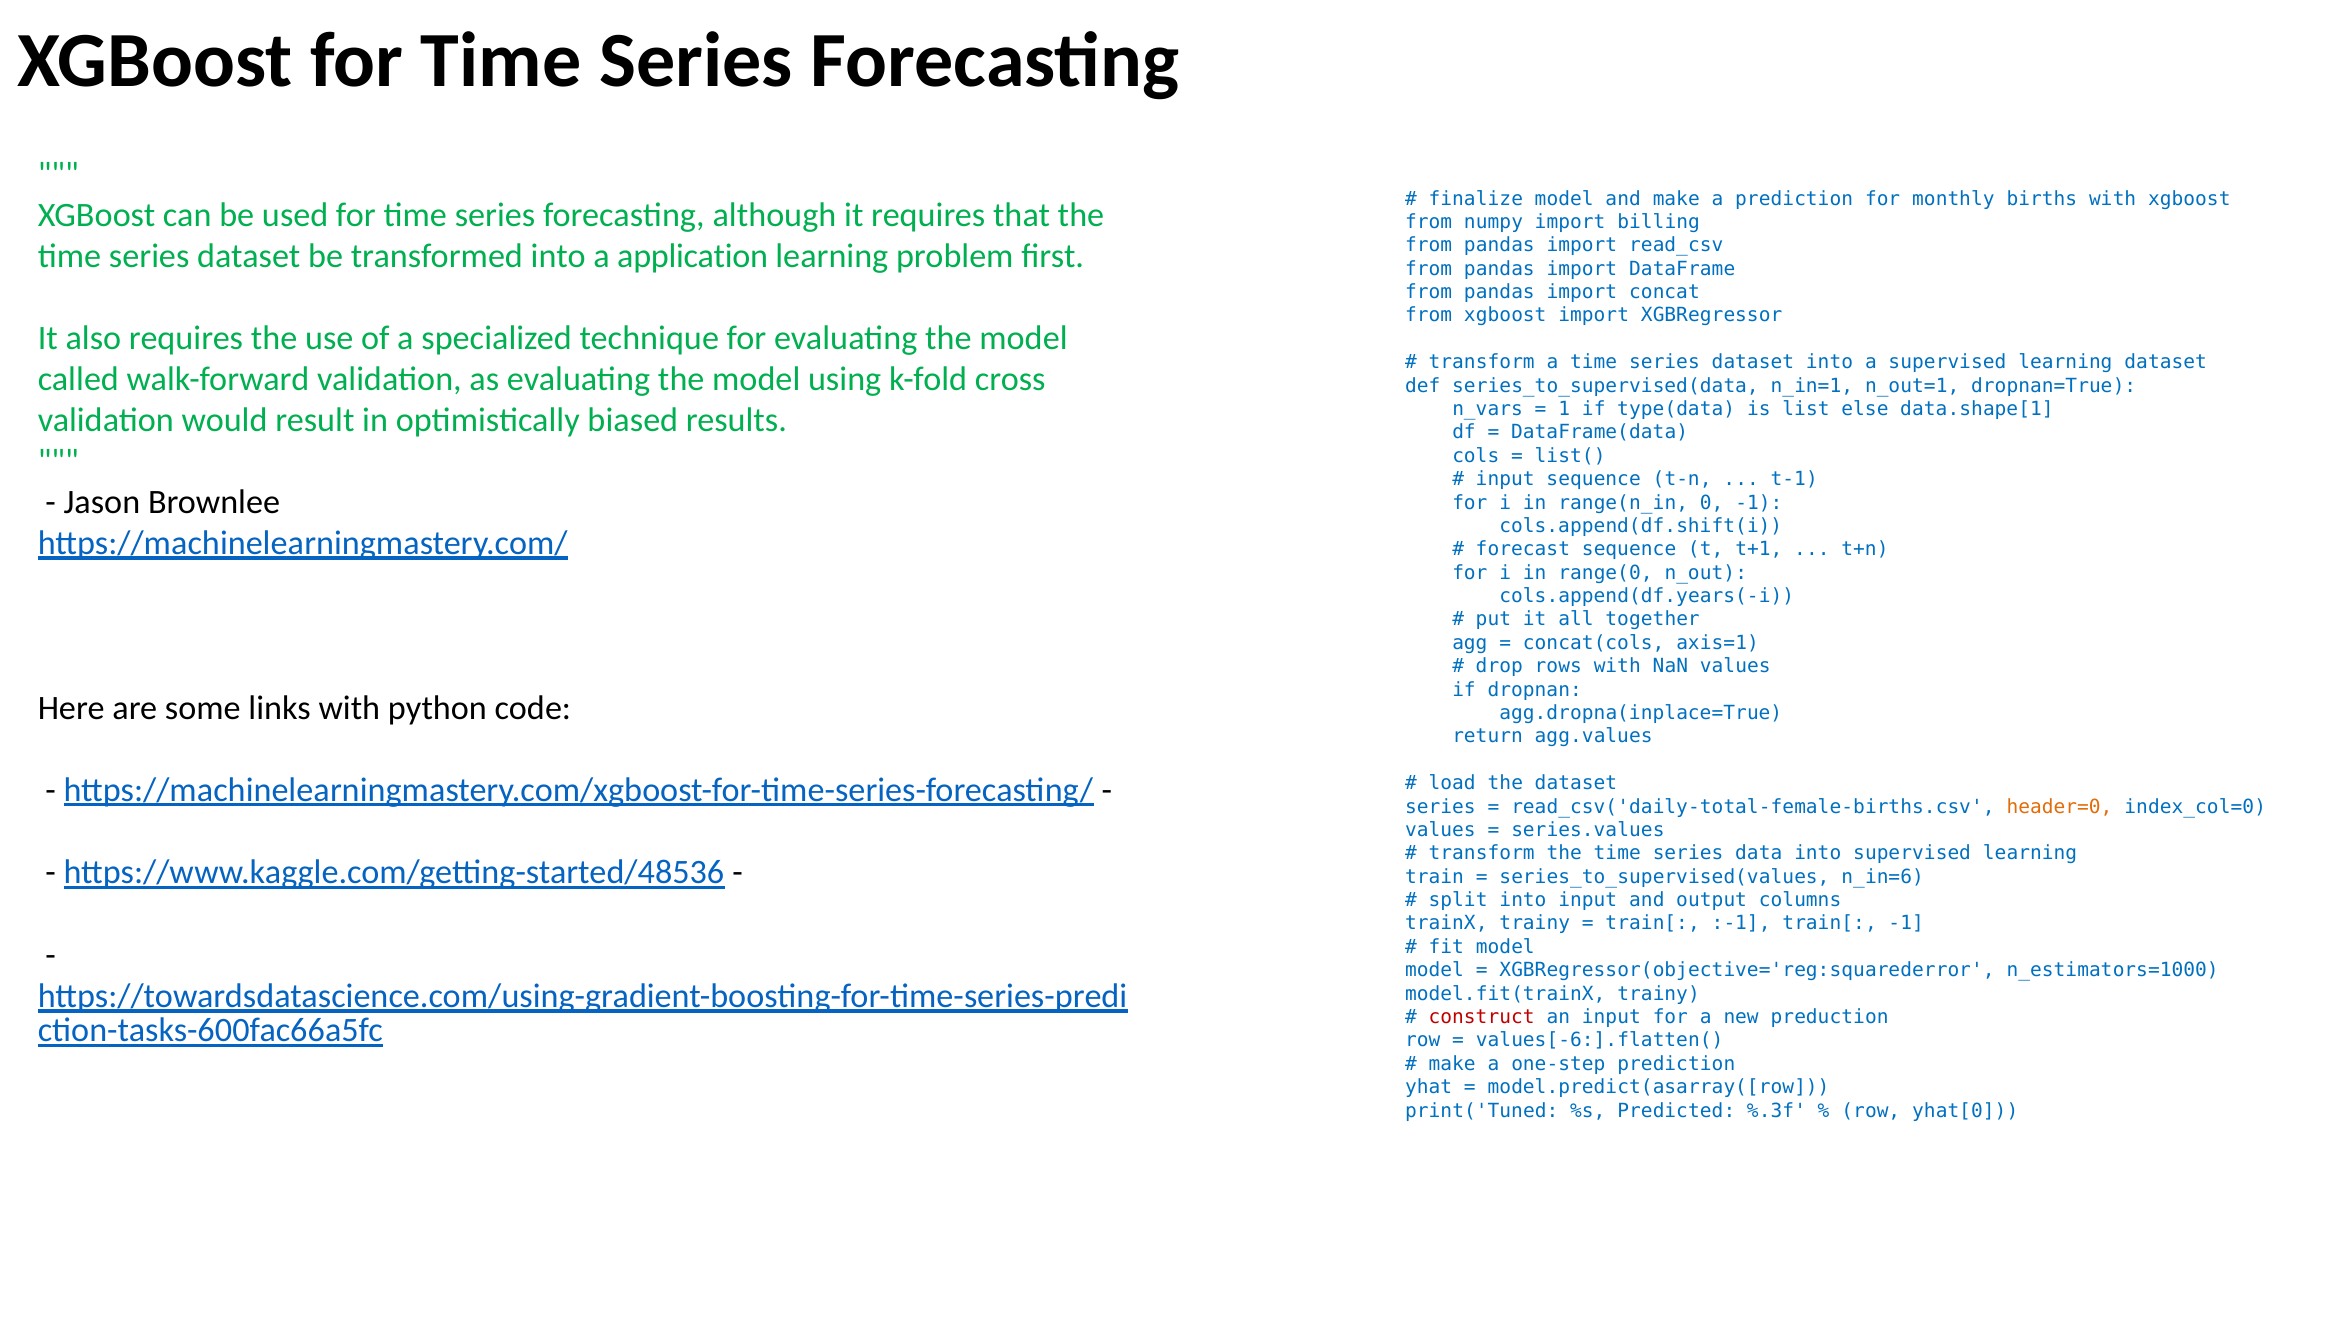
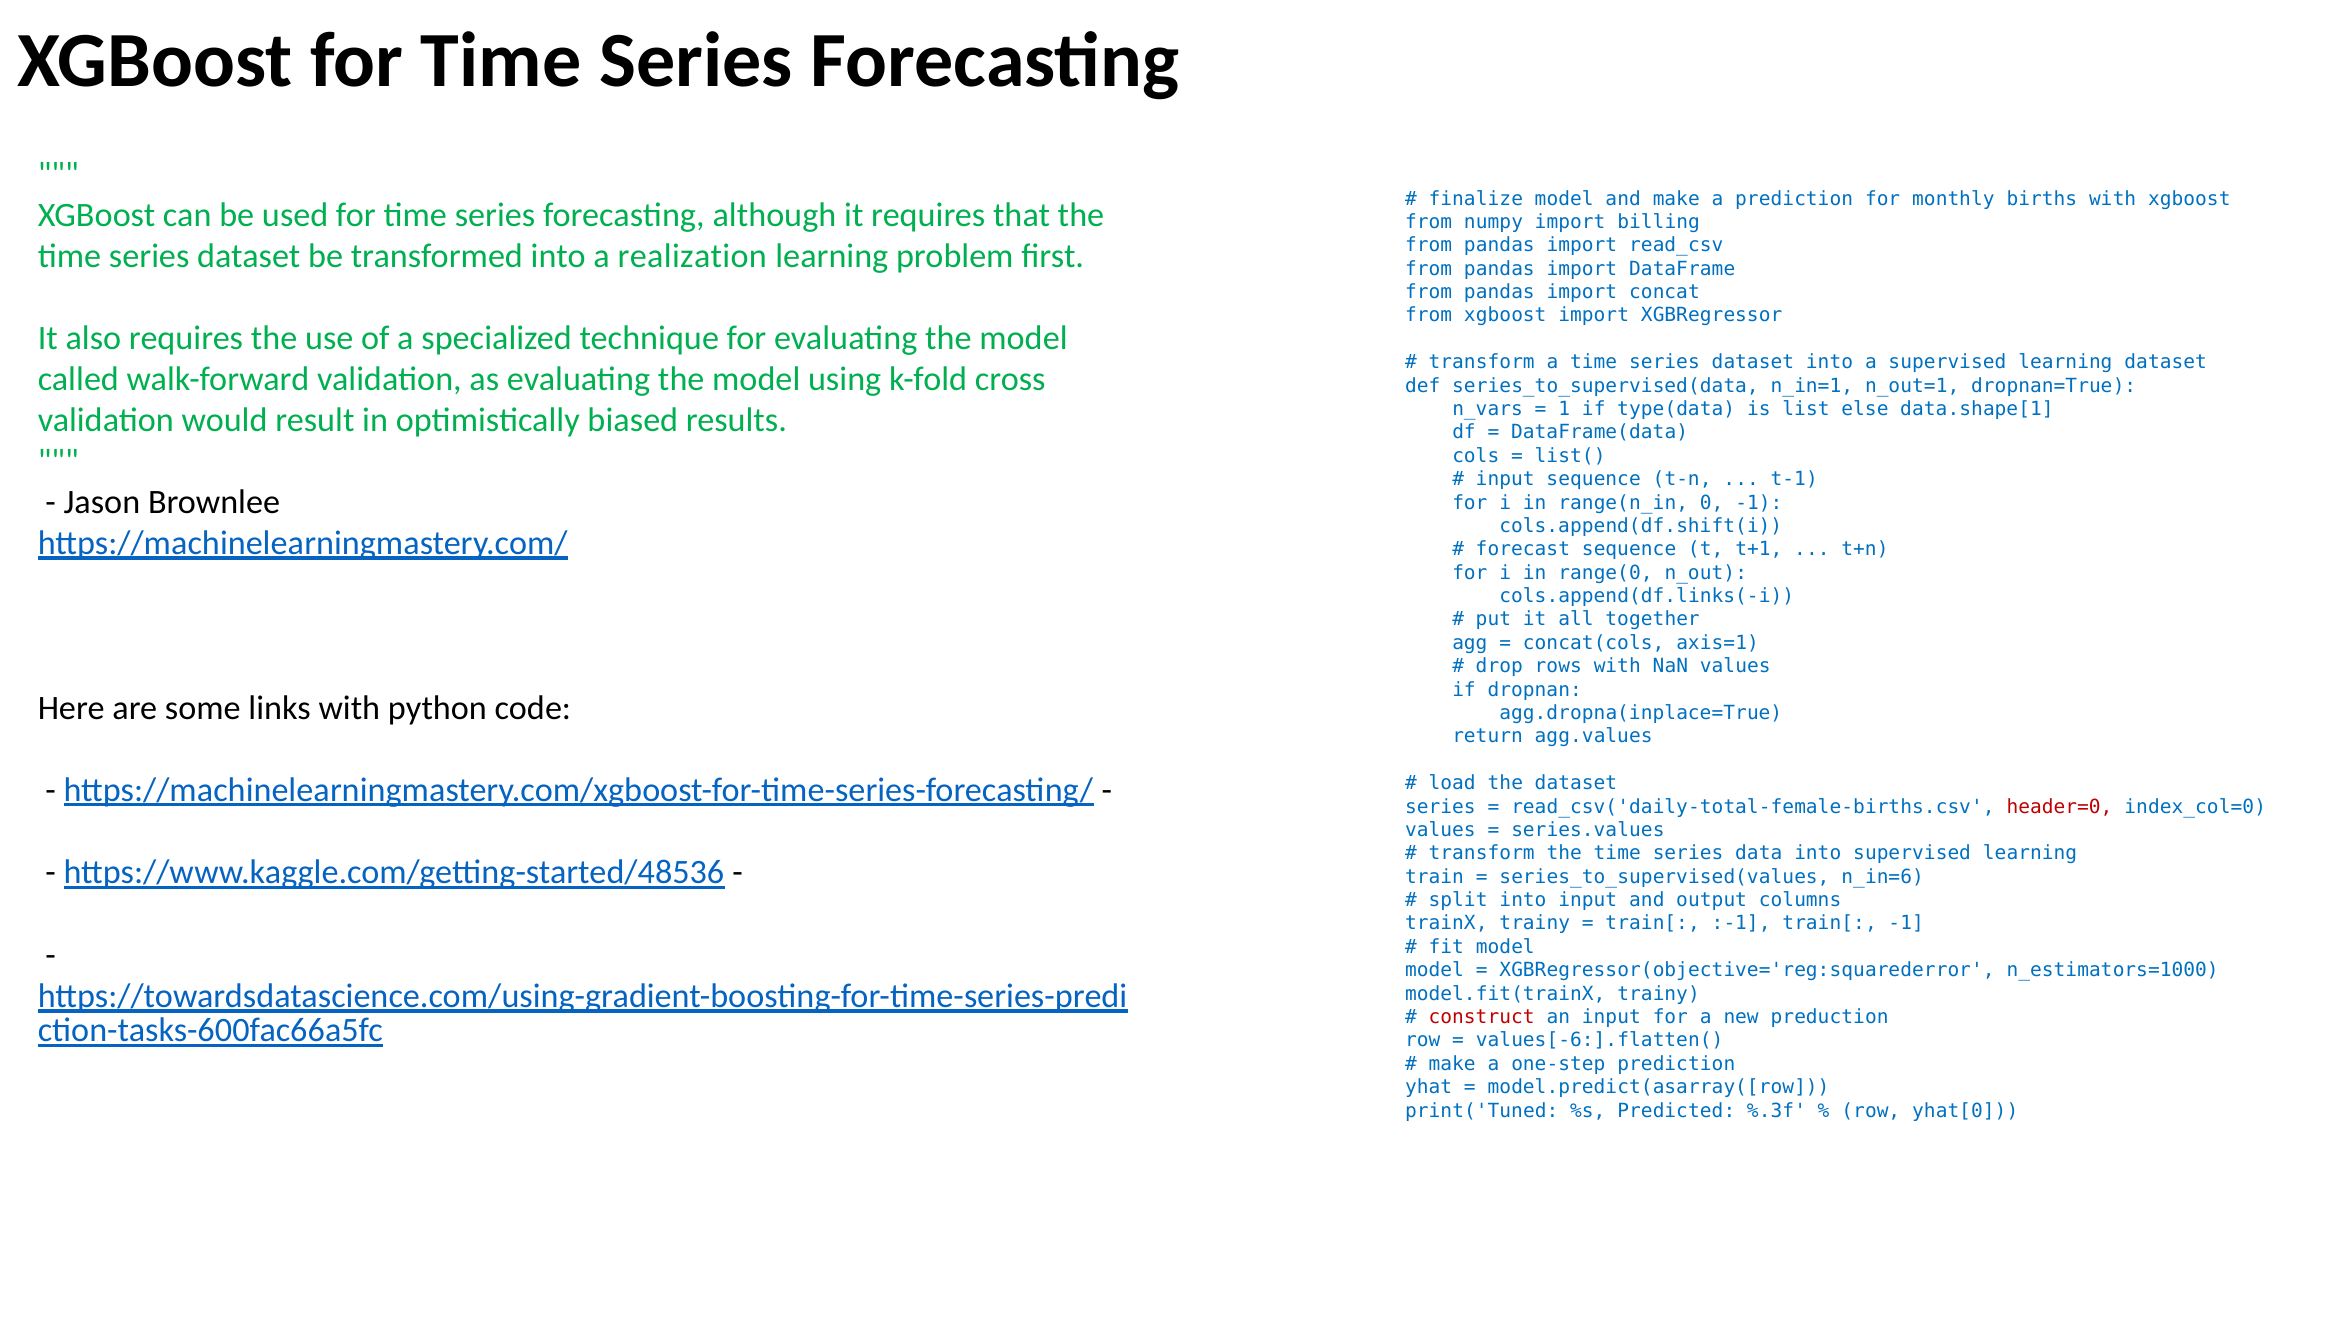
application: application -> realization (692, 256)
cols.append(df.years(-i: cols.append(df.years(-i -> cols.append(df.links(-i (1647, 596)
header=0 colour: orange -> red (2060, 806)
